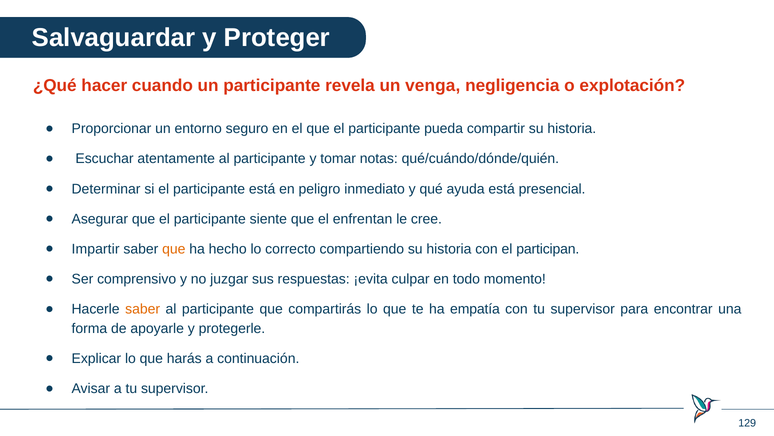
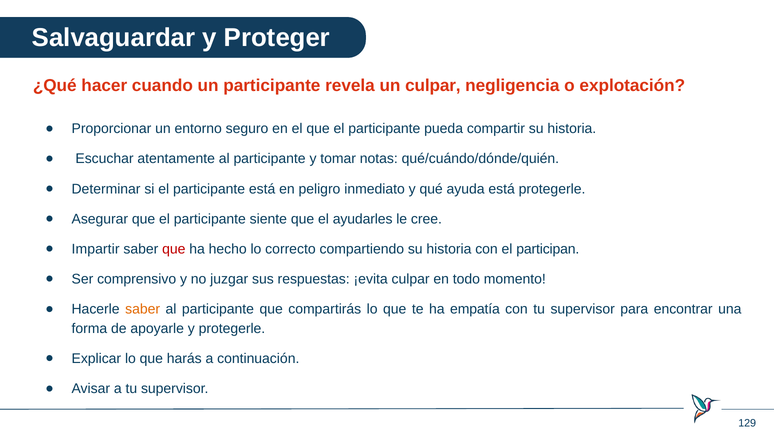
un venga: venga -> culpar (433, 85)
está presencial: presencial -> protegerle (552, 189)
enfrentan: enfrentan -> ayudarles (363, 219)
que colour: orange -> red (174, 249)
